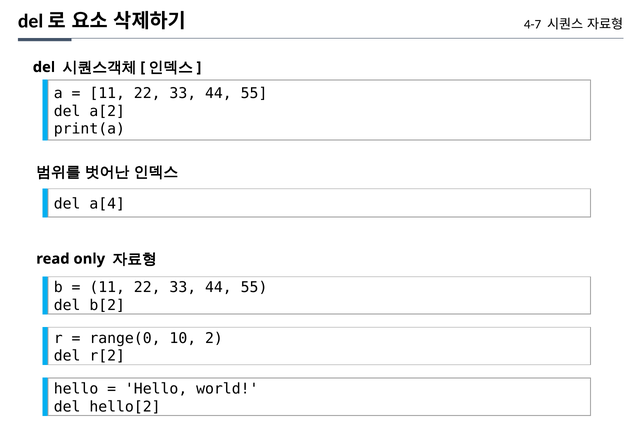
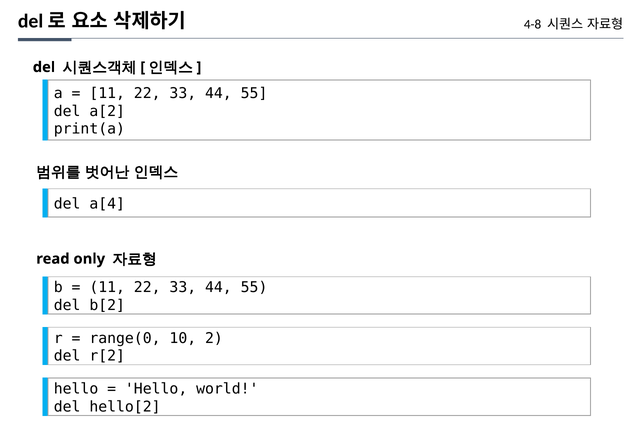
4-7: 4-7 -> 4-8 (533, 24)
